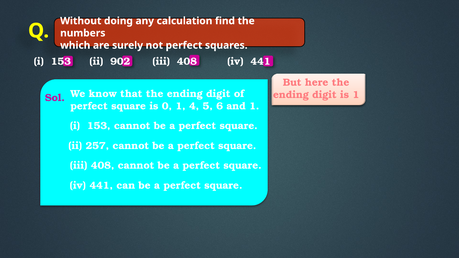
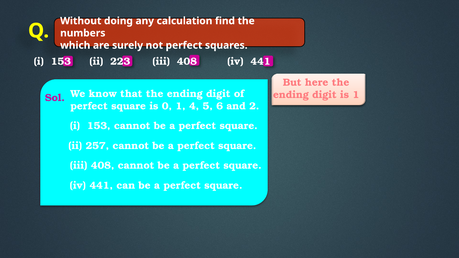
902: 902 -> 223 (120, 62)
and 1: 1 -> 2 (254, 106)
